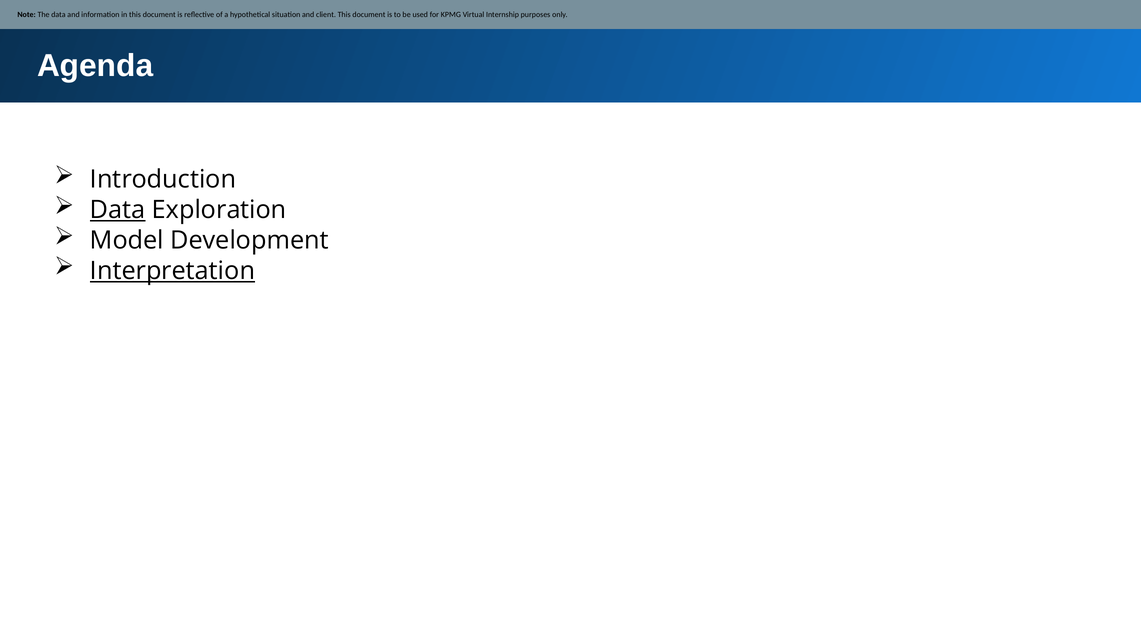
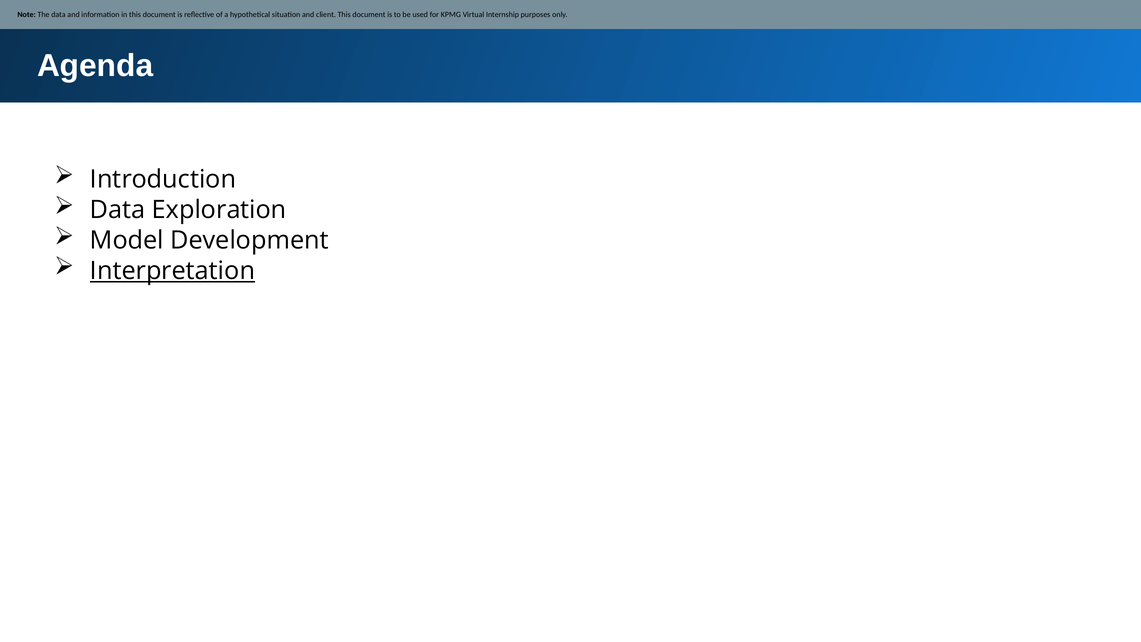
Data underline: present -> none (118, 210)
